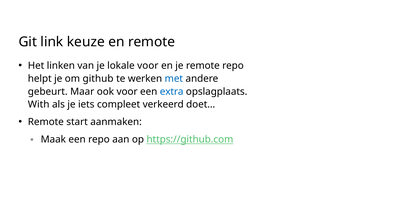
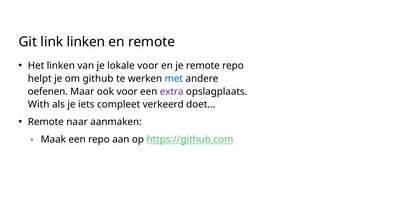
link keuze: keuze -> linken (86, 42)
gebeurt: gebeurt -> oefenen (48, 92)
extra colour: blue -> purple (172, 92)
start: start -> naar (77, 122)
